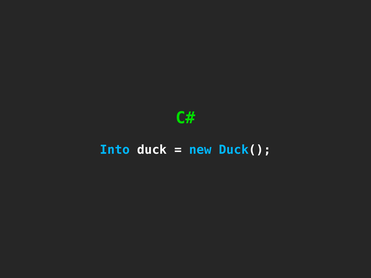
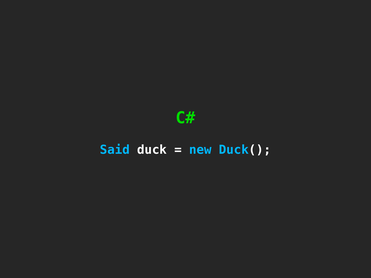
Into: Into -> Said (115, 150)
